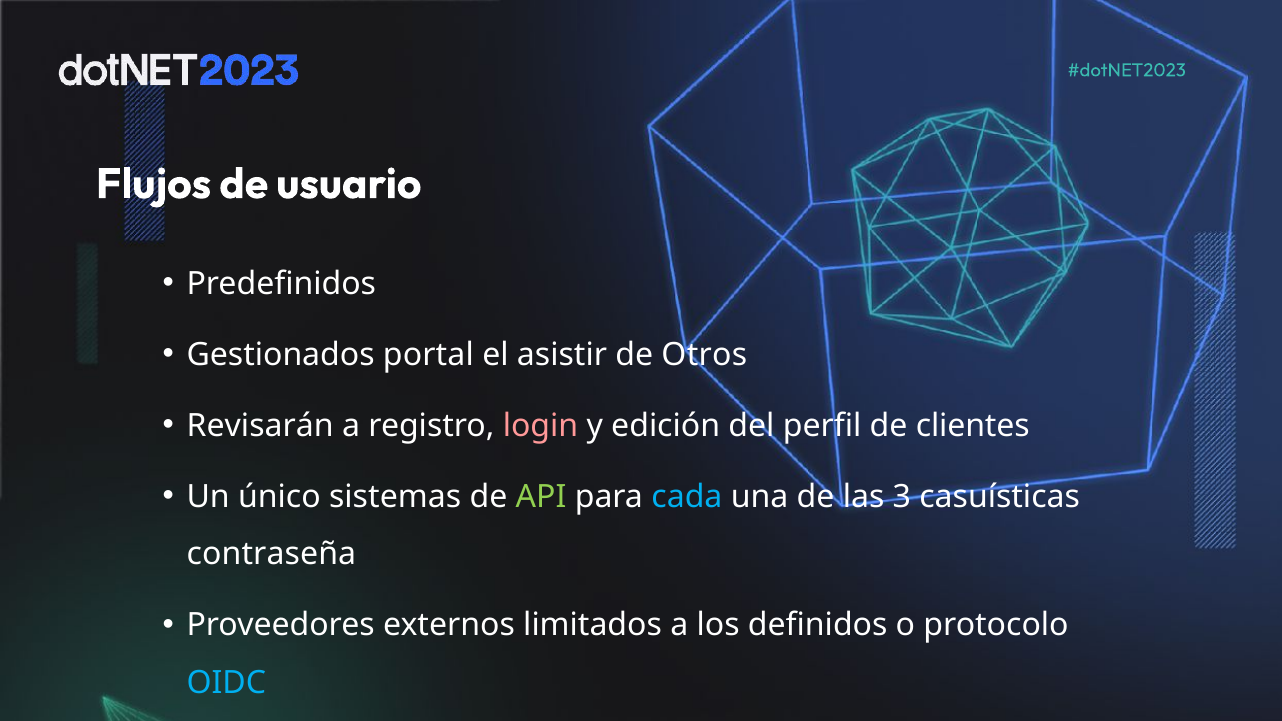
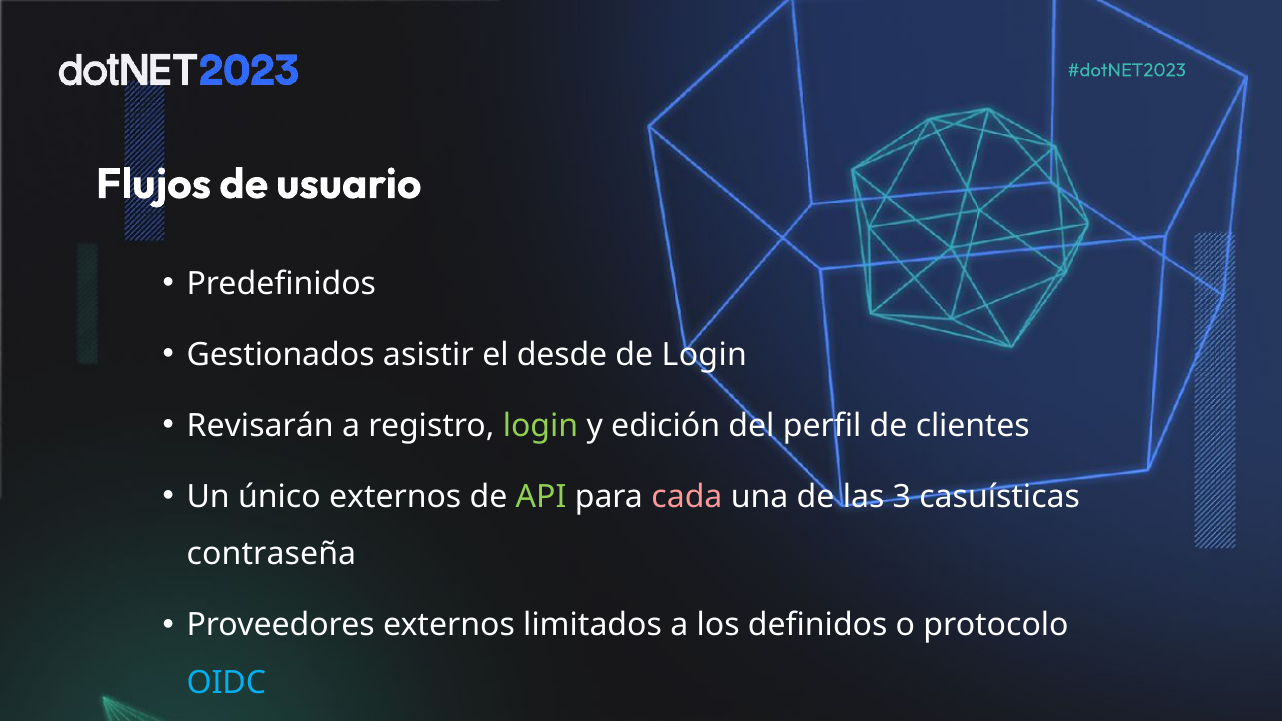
portal: portal -> asistir (428, 355)
asistir: asistir -> desde (562, 355)
de Otros: Otros -> Login (704, 355)
login colour: pink -> light green (541, 426)
único sistemas: sistemas -> externos (395, 497)
cada colour: light blue -> pink (687, 497)
